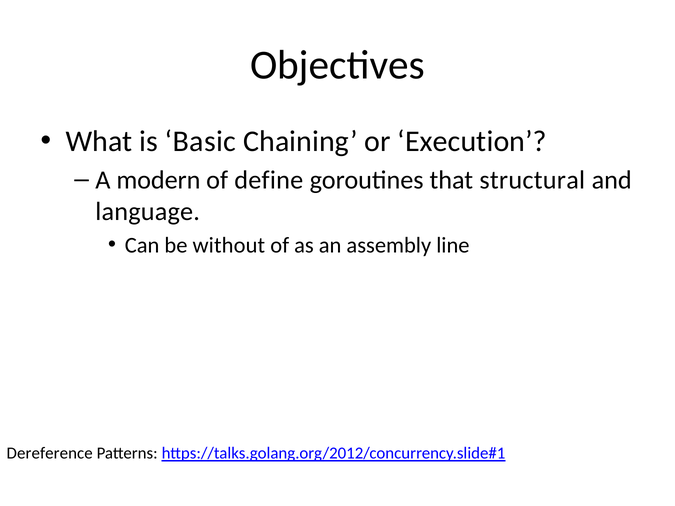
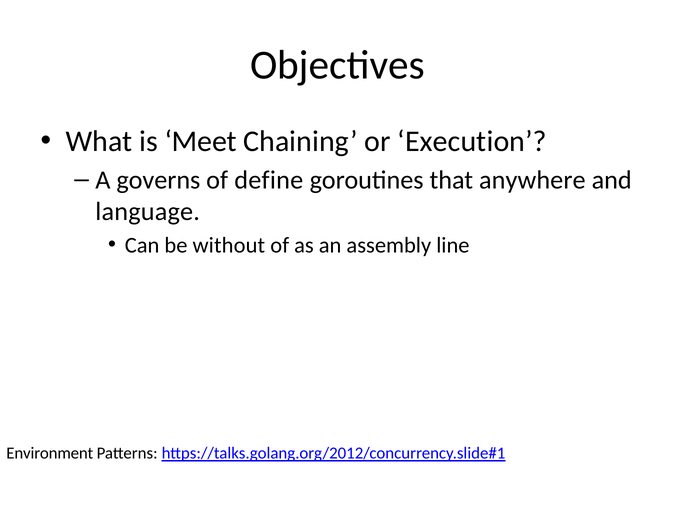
Basic: Basic -> Meet (201, 142)
modern: modern -> governs (158, 180)
structural: structural -> anywhere (532, 180)
Dereference: Dereference -> Environment (50, 454)
